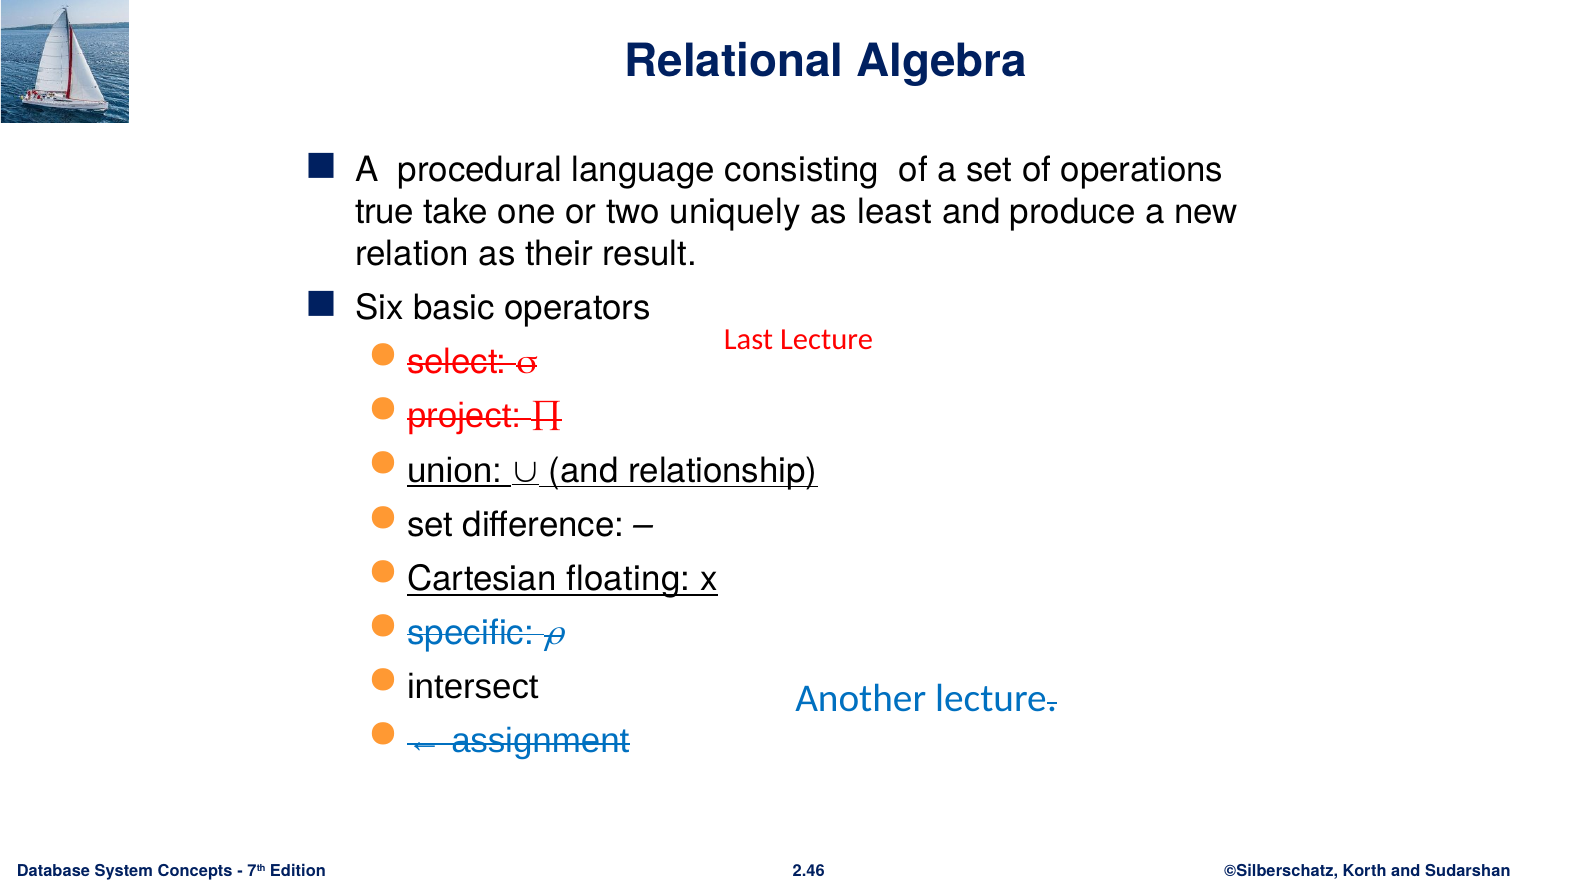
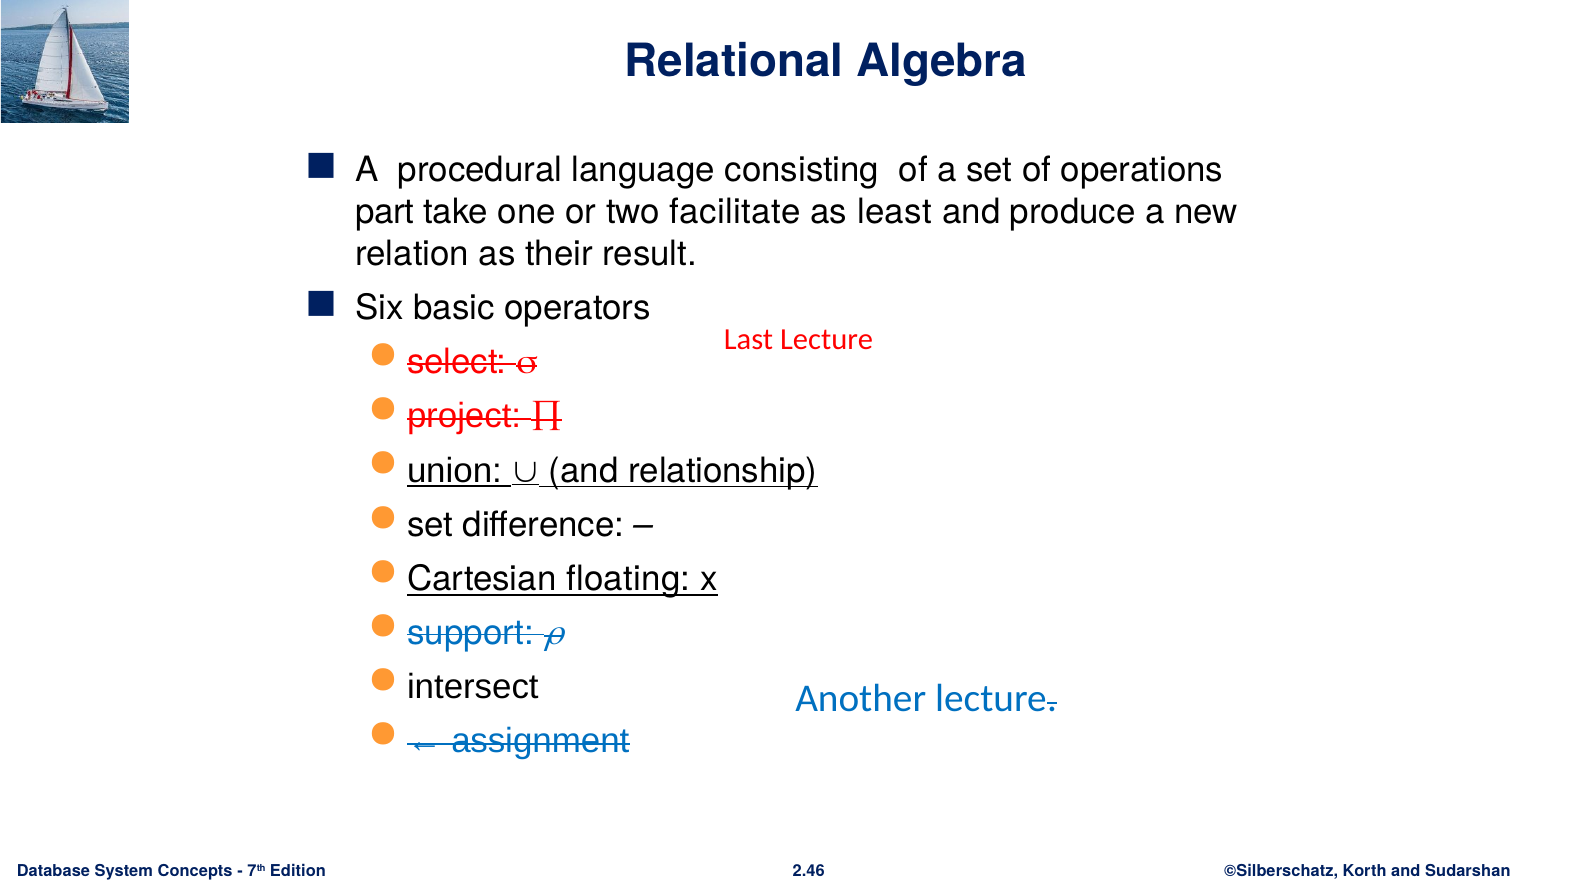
true: true -> part (385, 212)
uniquely: uniquely -> facilitate (735, 212)
specific: specific -> support (471, 633)
